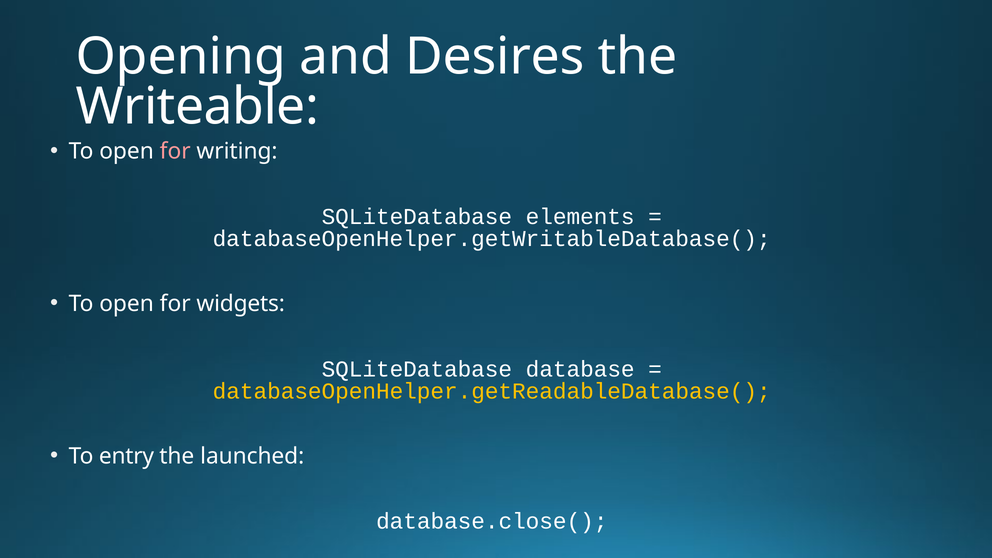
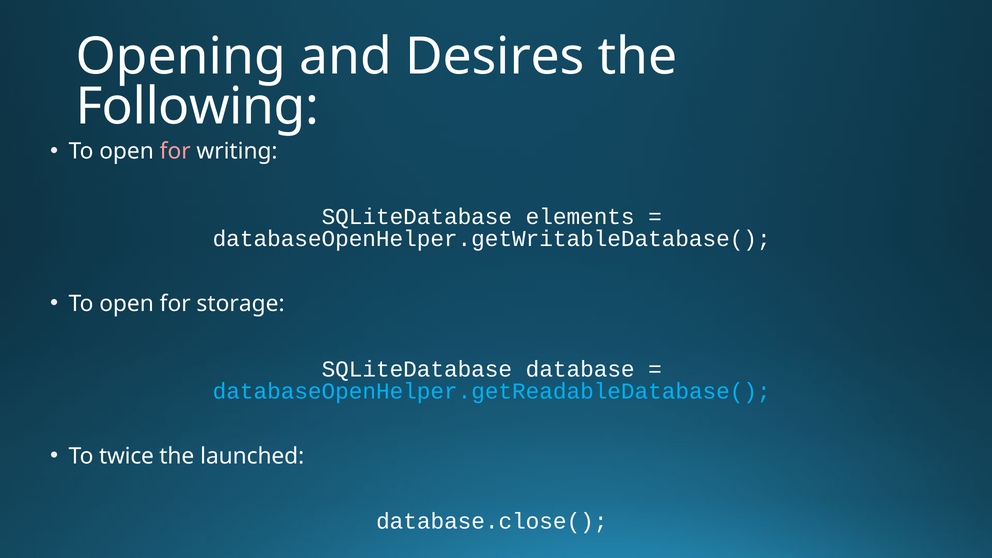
Writeable: Writeable -> Following (197, 107)
widgets: widgets -> storage (241, 304)
databaseOpenHelper.getReadableDatabase( colour: yellow -> light blue (492, 391)
entry: entry -> twice (127, 456)
